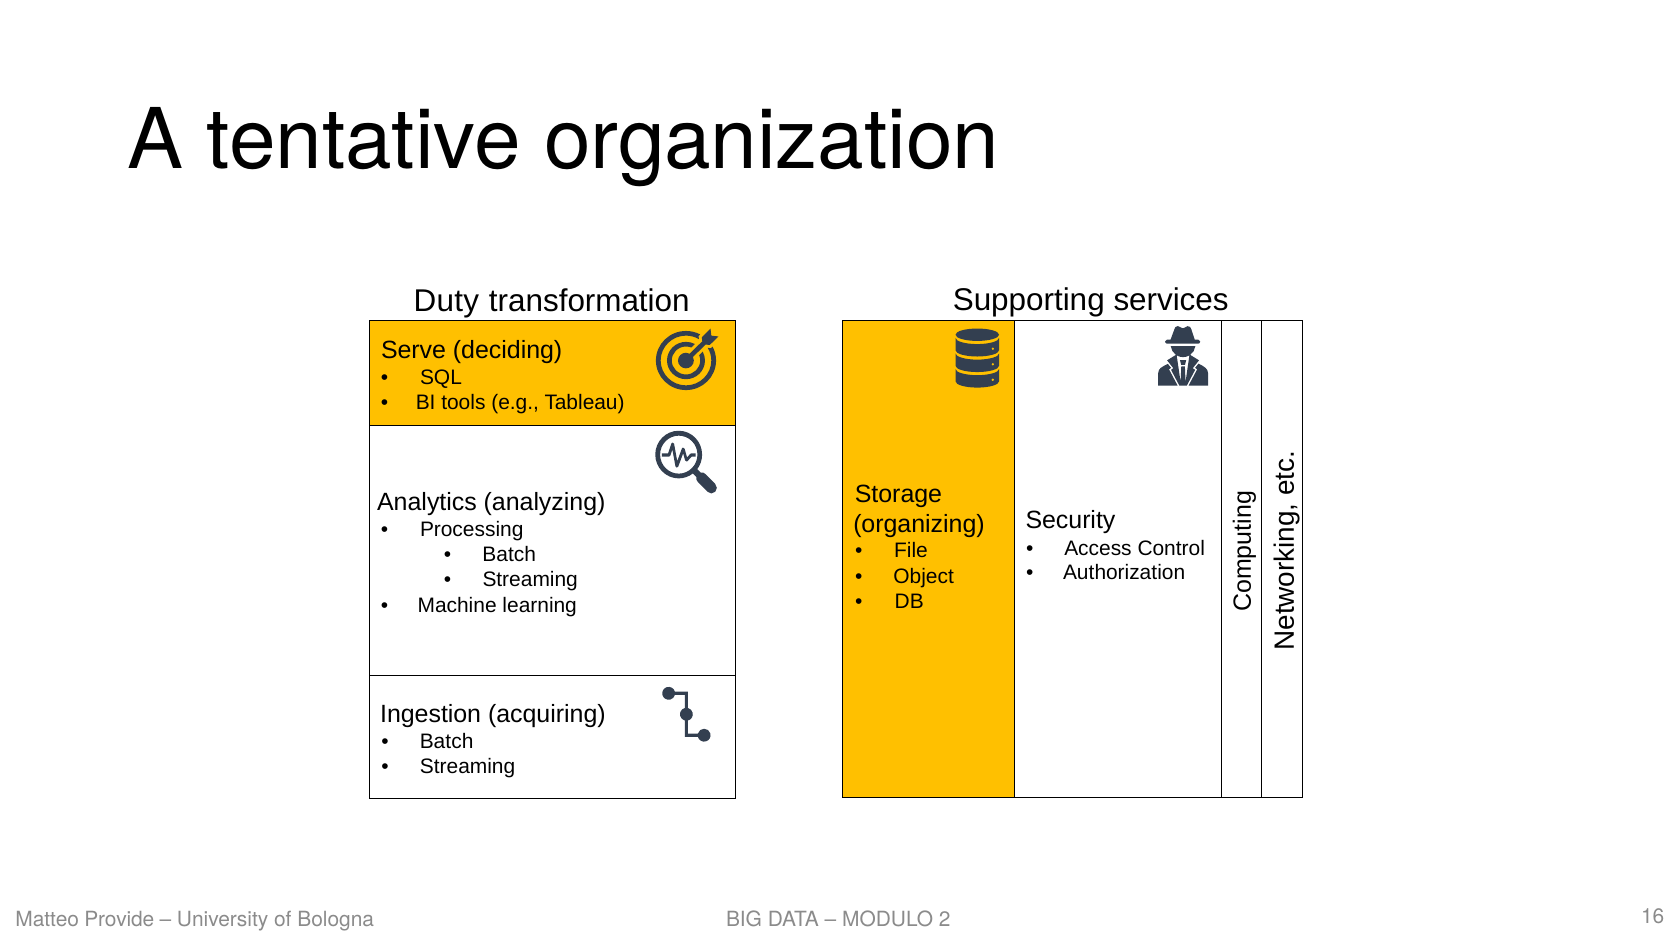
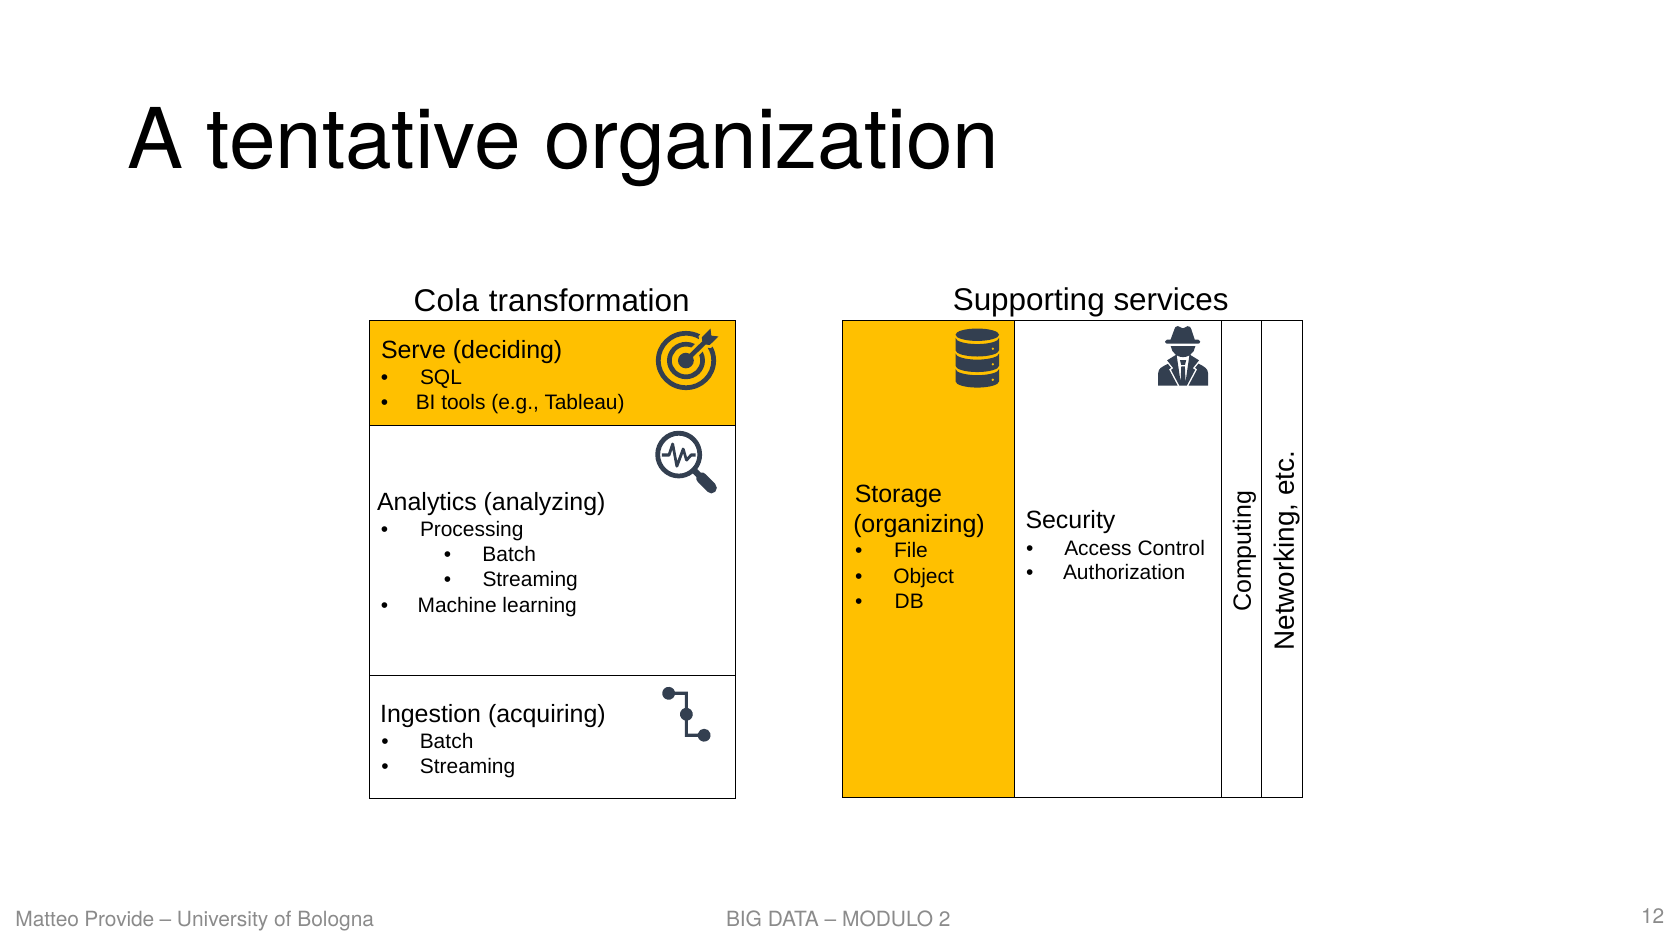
Duty: Duty -> Cola (446, 301)
16: 16 -> 12 (1653, 917)
